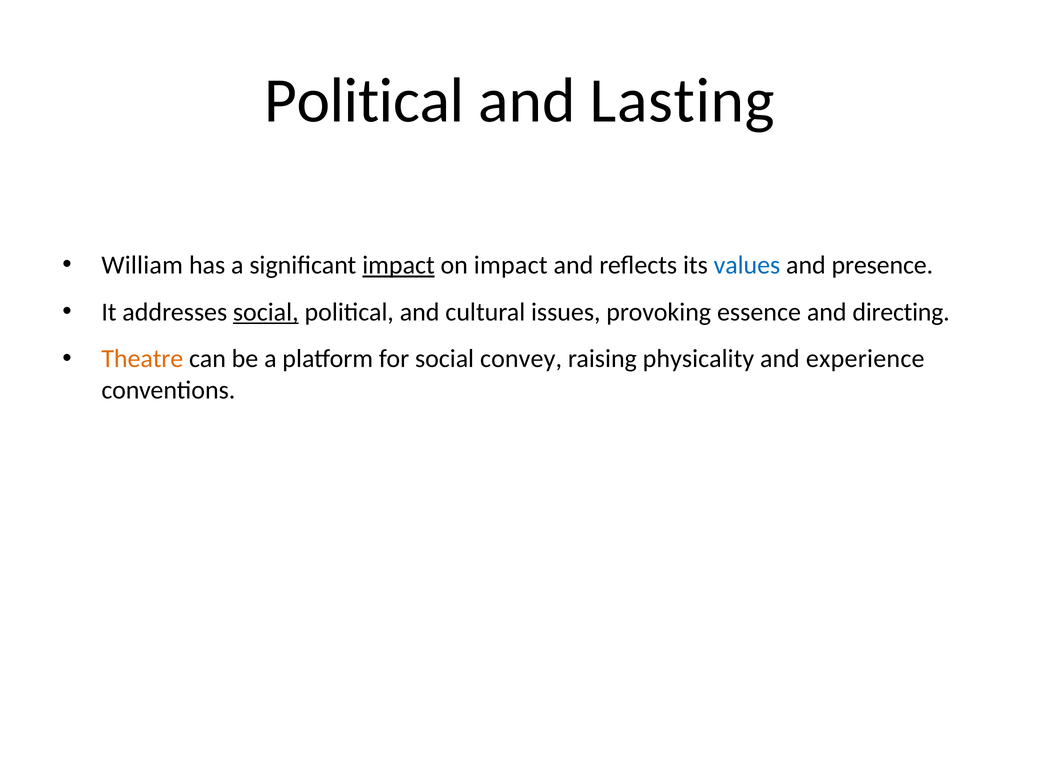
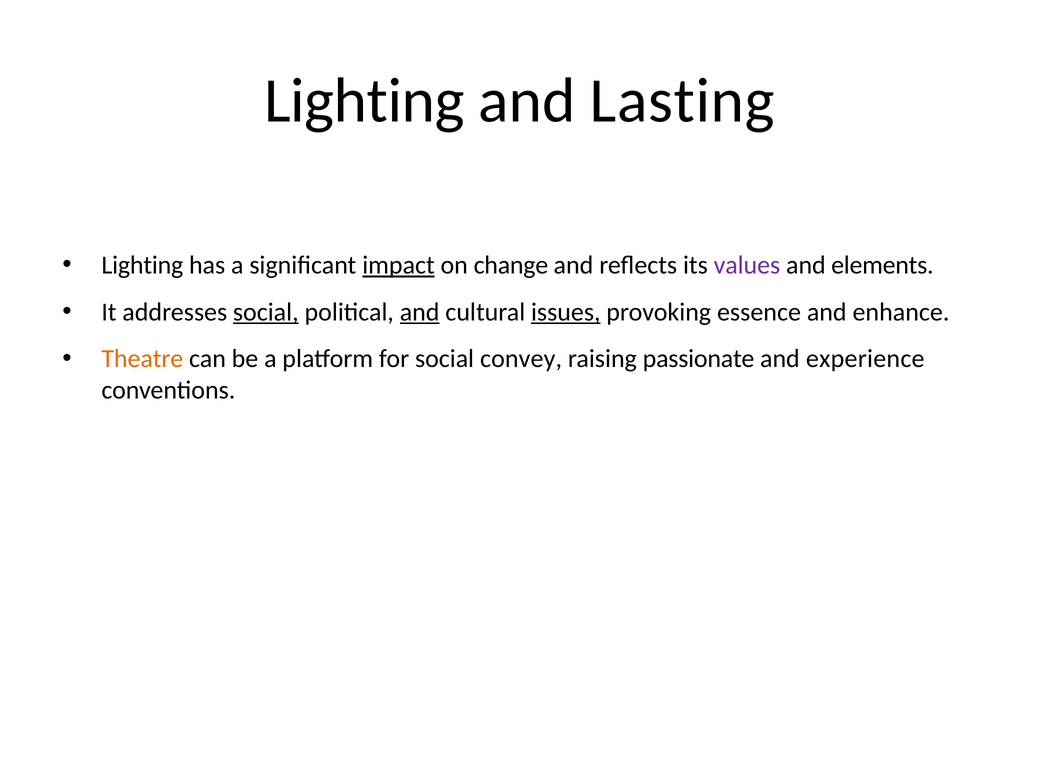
Political: Political -> Lighting (364, 101)
William: William -> Lighting (142, 265)
on impact: impact -> change (511, 265)
values colour: blue -> purple (747, 265)
presence: presence -> elements (882, 265)
and underline: none -> present (420, 312)
issues underline: none -> present (566, 312)
directing: directing -> enhance (901, 312)
physicality: physicality -> passionate (699, 359)
